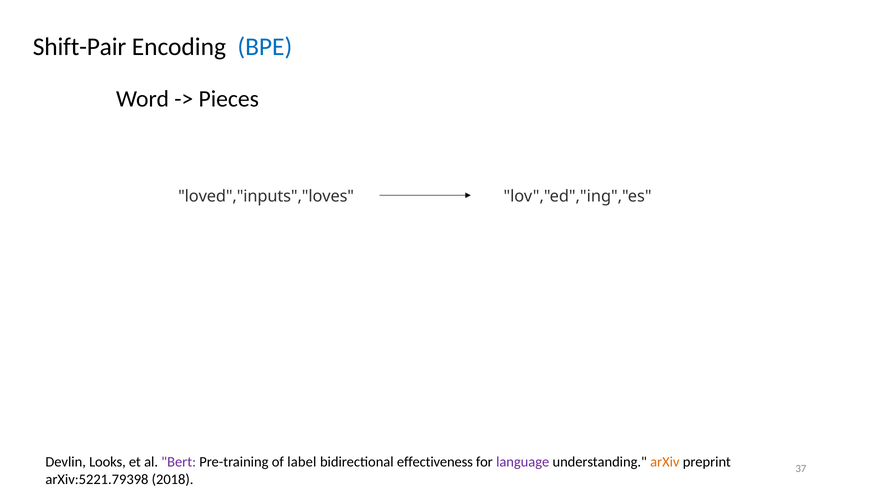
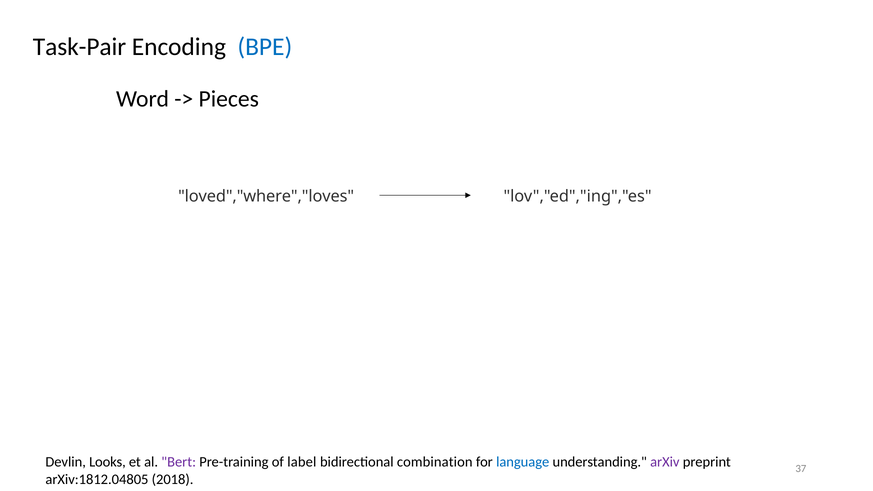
Shift-Pair: Shift-Pair -> Task-Pair (80, 47)
loved","inputs","loves: loved","inputs","loves -> loved","where","loves (266, 196)
effectiveness: effectiveness -> combination (435, 462)
language colour: purple -> blue (523, 462)
arXiv colour: orange -> purple (665, 462)
arXiv:5221.79398: arXiv:5221.79398 -> arXiv:1812.04805 (97, 480)
